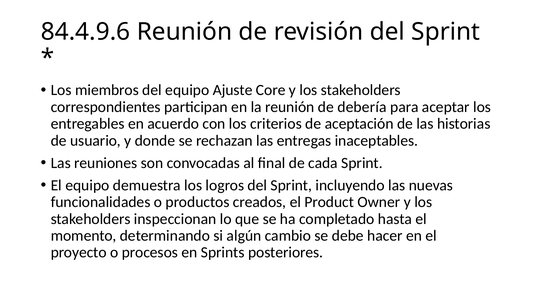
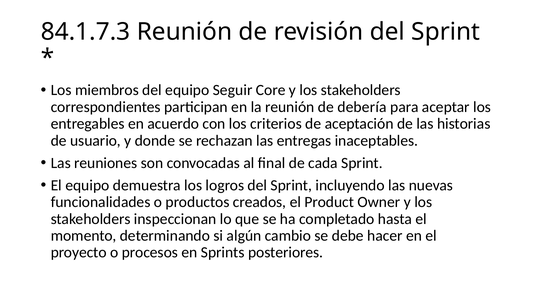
84.4.9.6: 84.4.9.6 -> 84.1.7.3 (86, 32)
Ajuste: Ajuste -> Seguir (233, 90)
